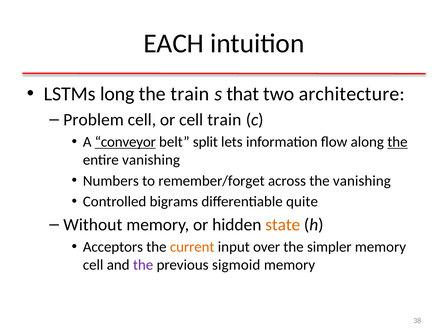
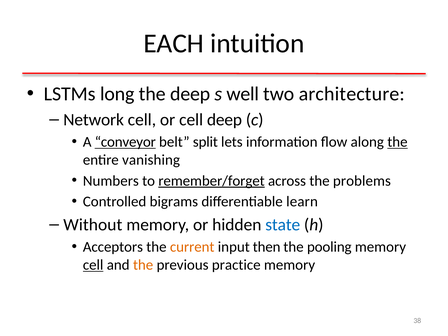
the train: train -> deep (190, 94)
that: that -> well (243, 94)
Problem: Problem -> Network (94, 120)
cell train: train -> deep (224, 120)
remember/forget underline: none -> present (212, 181)
the vanishing: vanishing -> problems (362, 181)
quite: quite -> learn (302, 202)
state colour: orange -> blue (283, 225)
over: over -> then (267, 247)
simpler: simpler -> pooling (329, 247)
cell underline: none -> present (93, 265)
the colour: purple -> orange (143, 265)
sigmoid: sigmoid -> practice (236, 265)
